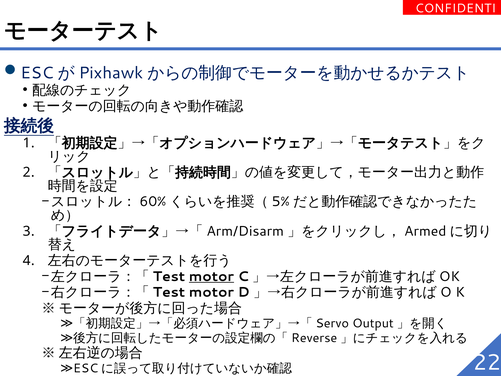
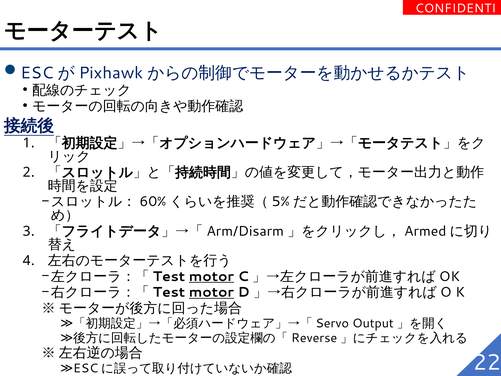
motor underline: none -> present (211, 292)
